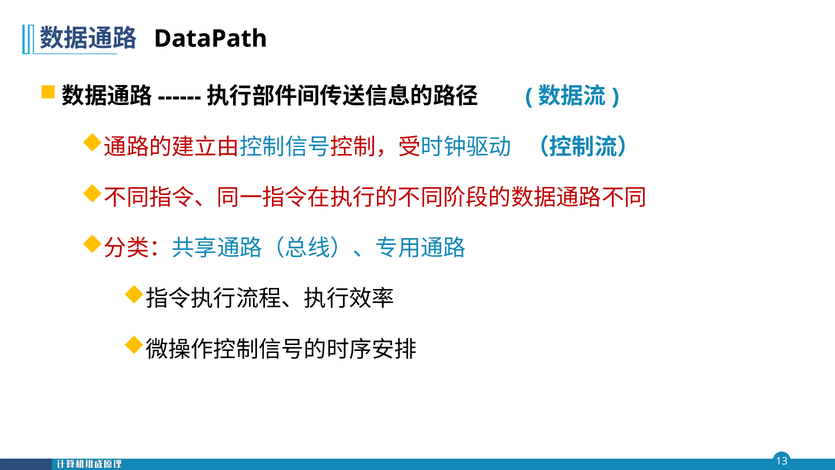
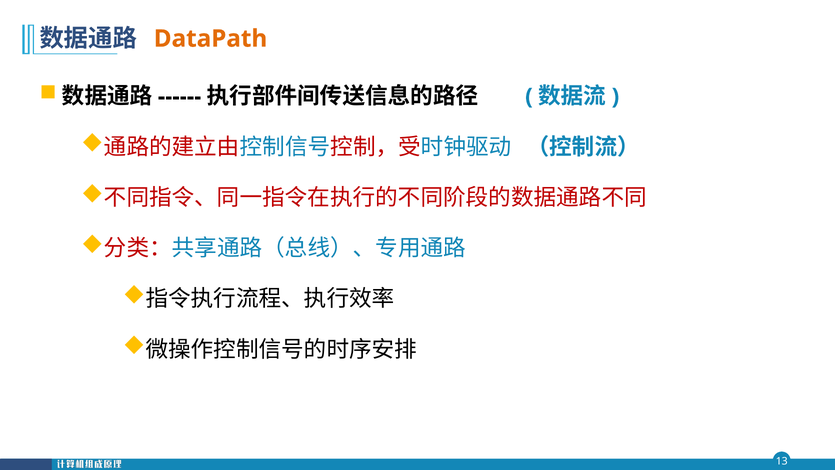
DataPath colour: black -> orange (210, 39)
